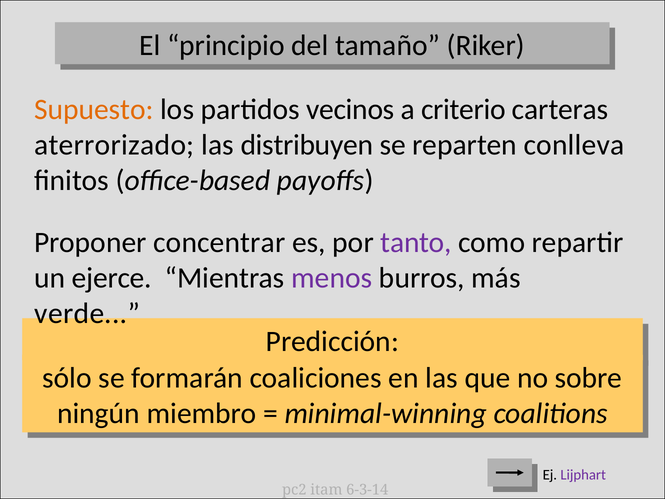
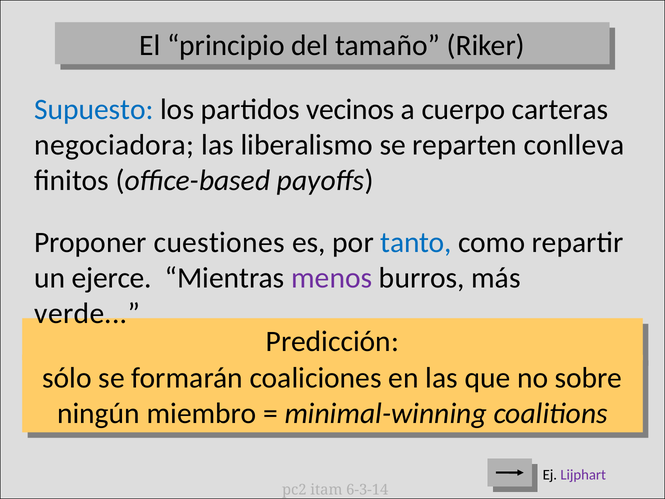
Supuesto colour: orange -> blue (94, 110)
criterio: criterio -> cuerpo (463, 110)
aterrorizado: aterrorizado -> negociadora (114, 145)
distribuyen: distribuyen -> liberalismo (307, 145)
concentrar: concentrar -> cuestiones (219, 243)
tanto colour: purple -> blue (416, 243)
